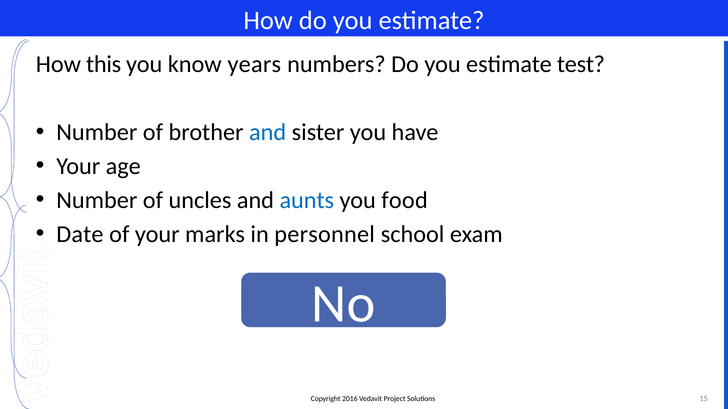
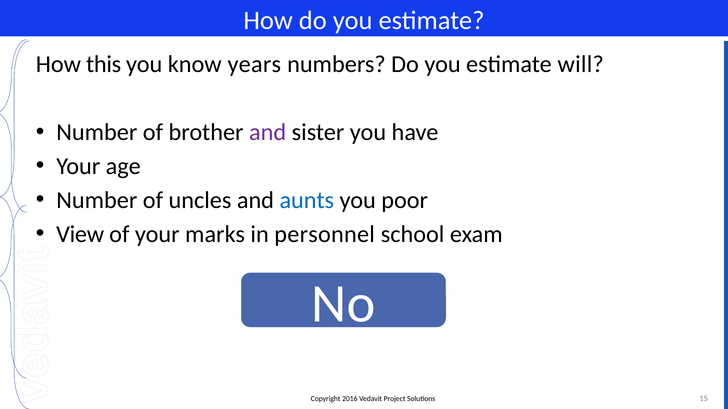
test: test -> will (581, 64)
and colour: blue -> purple (268, 132)
food: food -> poor (405, 200)
Date: Date -> View (80, 234)
